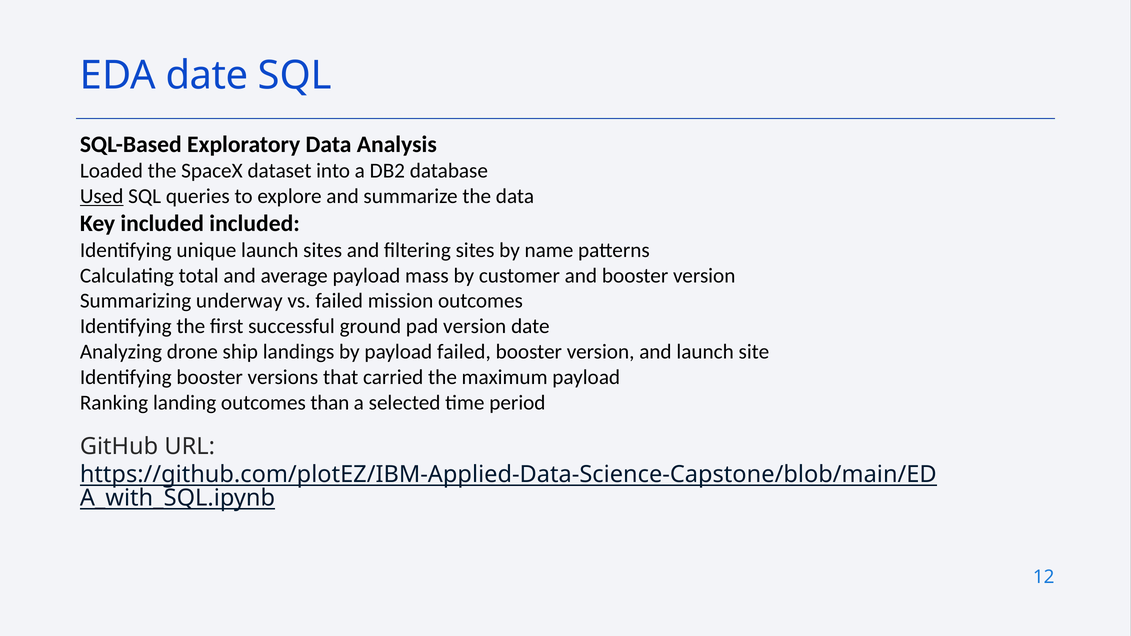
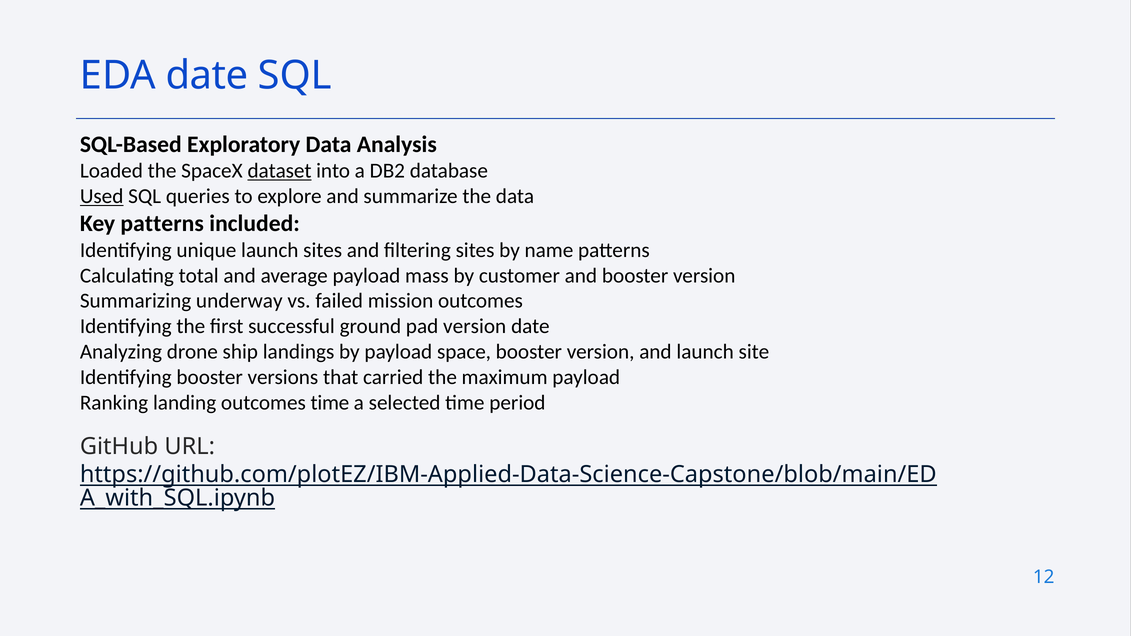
dataset underline: none -> present (279, 171)
Key included: included -> patterns (162, 223)
payload failed: failed -> space (464, 352)
outcomes than: than -> time (330, 403)
